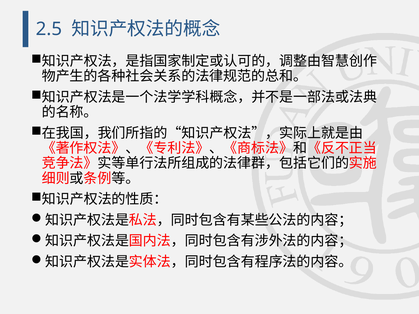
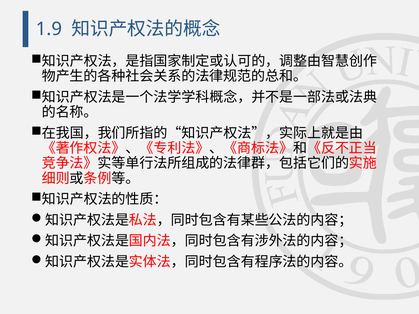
2.5: 2.5 -> 1.9 (49, 29)
